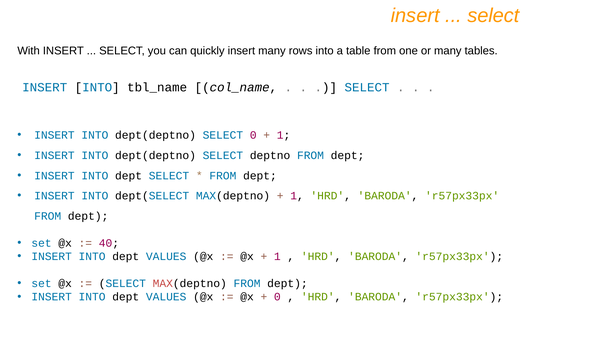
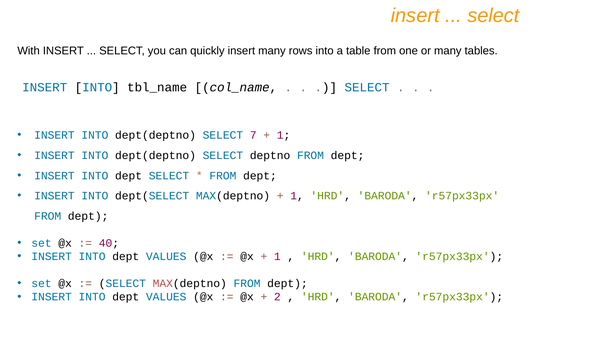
SELECT 0: 0 -> 7 (253, 135)
0: 0 -> 2 (277, 297)
